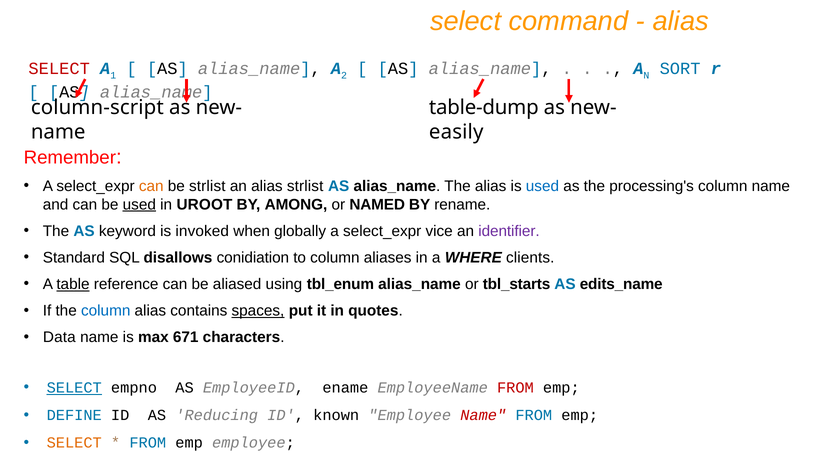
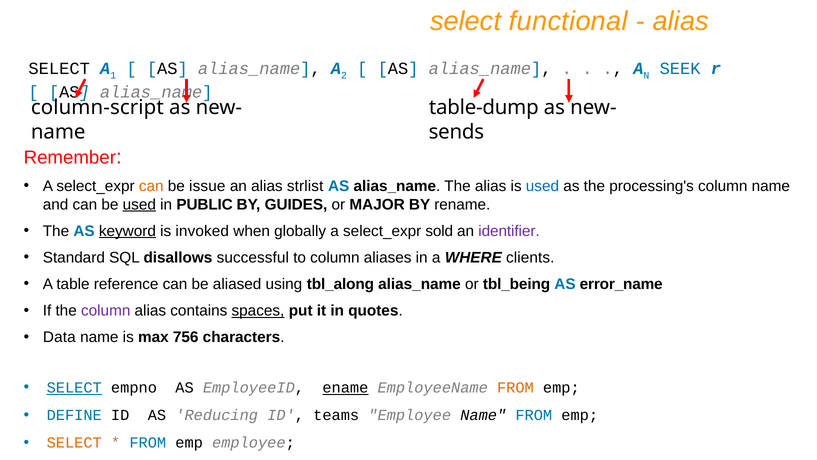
command: command -> functional (568, 21)
SELECT colour: red -> black (59, 69)
SORT: SORT -> SEEK (680, 69)
easily: easily -> sends (456, 132)
be strlist: strlist -> issue (207, 186)
UROOT: UROOT -> PUBLIC (205, 204)
AMONG: AMONG -> GUIDES (296, 204)
NAMED: NAMED -> MAJOR (377, 204)
keyword underline: none -> present (127, 231)
vice: vice -> sold (439, 231)
conidiation: conidiation -> successful (253, 257)
table underline: present -> none (73, 284)
tbl_enum: tbl_enum -> tbl_along (340, 284)
tbl_starts: tbl_starts -> tbl_being (517, 284)
edits_name: edits_name -> error_name (621, 284)
column colour: blue -> purple (106, 310)
671: 671 -> 756 (186, 337)
ename underline: none -> present (345, 387)
FROM colour: red -> orange (515, 387)
known: known -> teams (336, 415)
Name colour: red -> black (483, 415)
